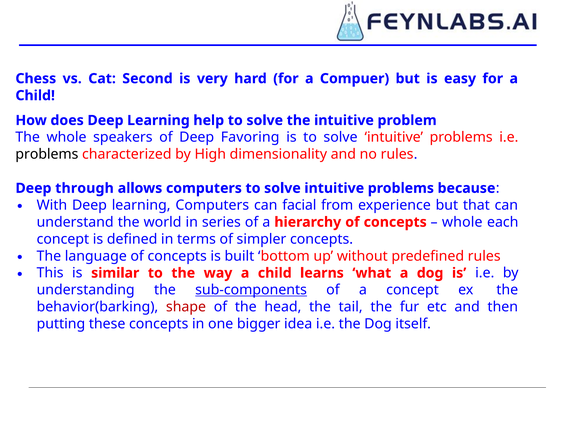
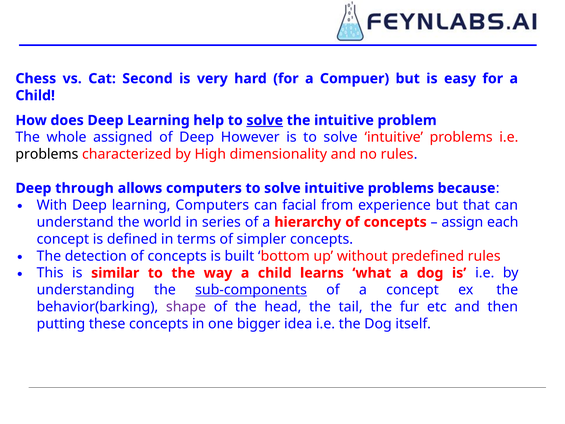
solve underline: none -> present (265, 120)
speakers: speakers -> assigned (123, 137)
Favoring: Favoring -> However (250, 137)
whole: whole -> assign (462, 222)
language: language -> detection (96, 256)
shape colour: red -> purple (186, 307)
